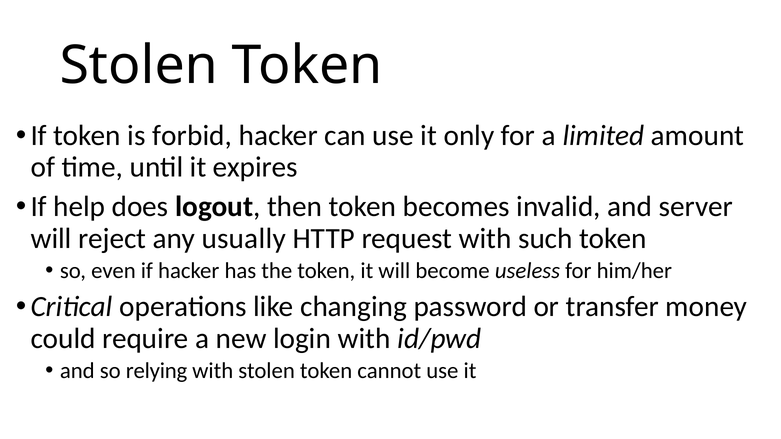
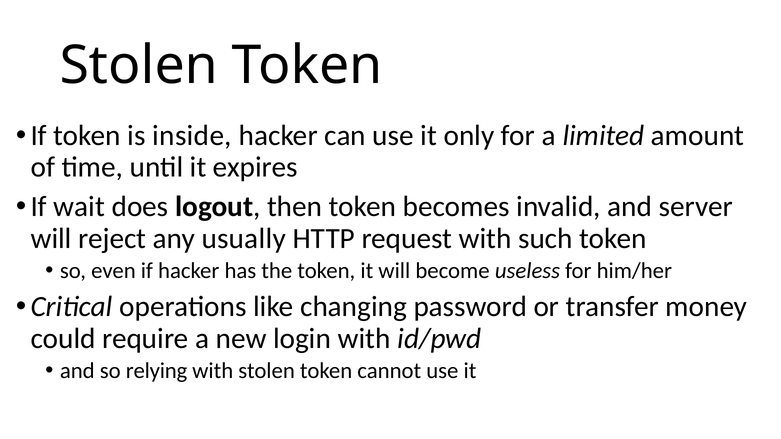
forbid: forbid -> inside (192, 136)
help: help -> wait (79, 207)
